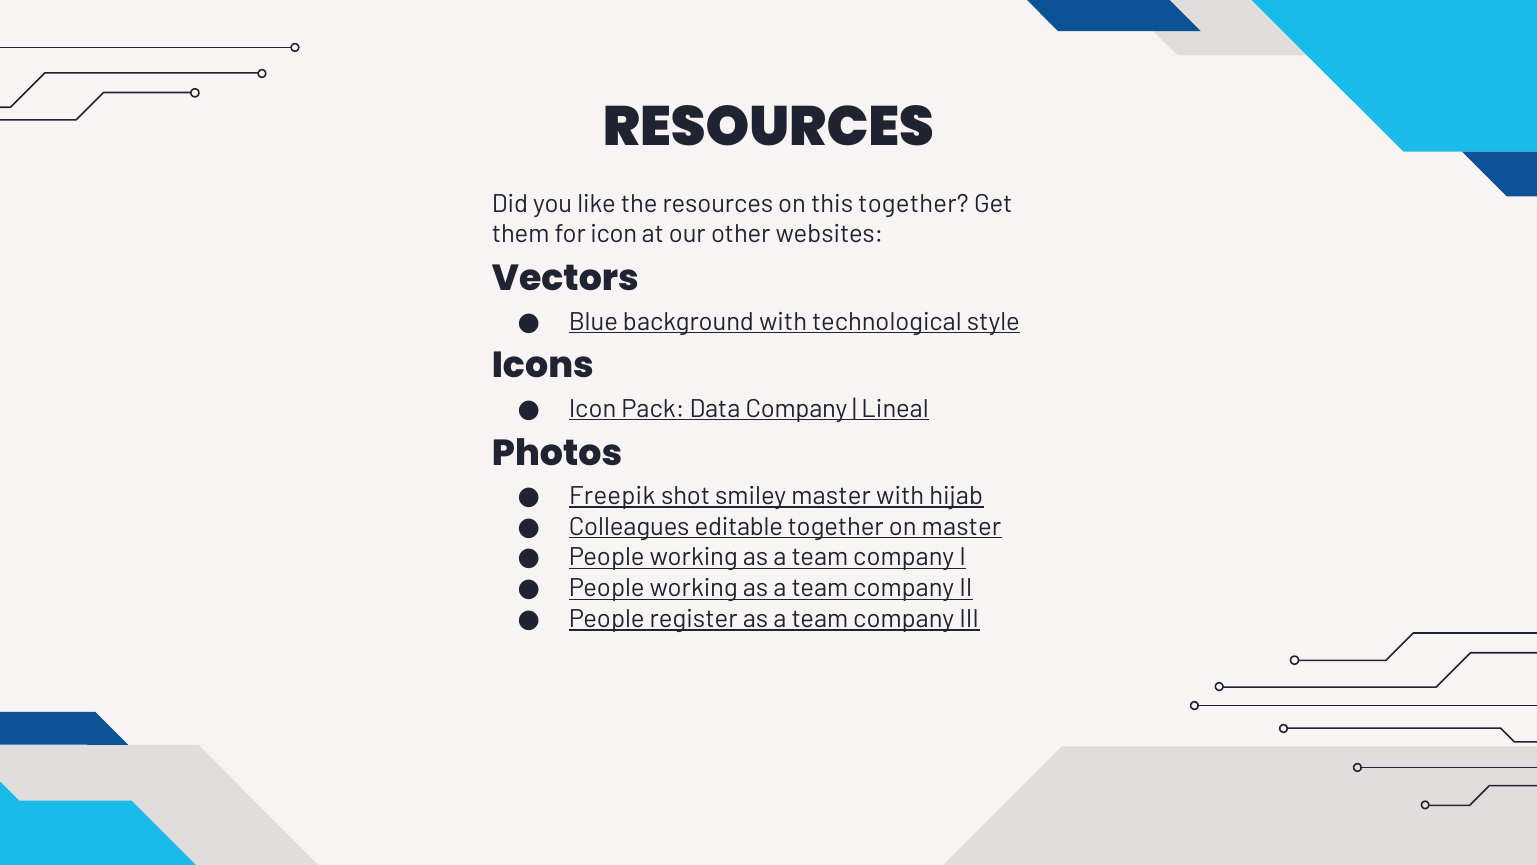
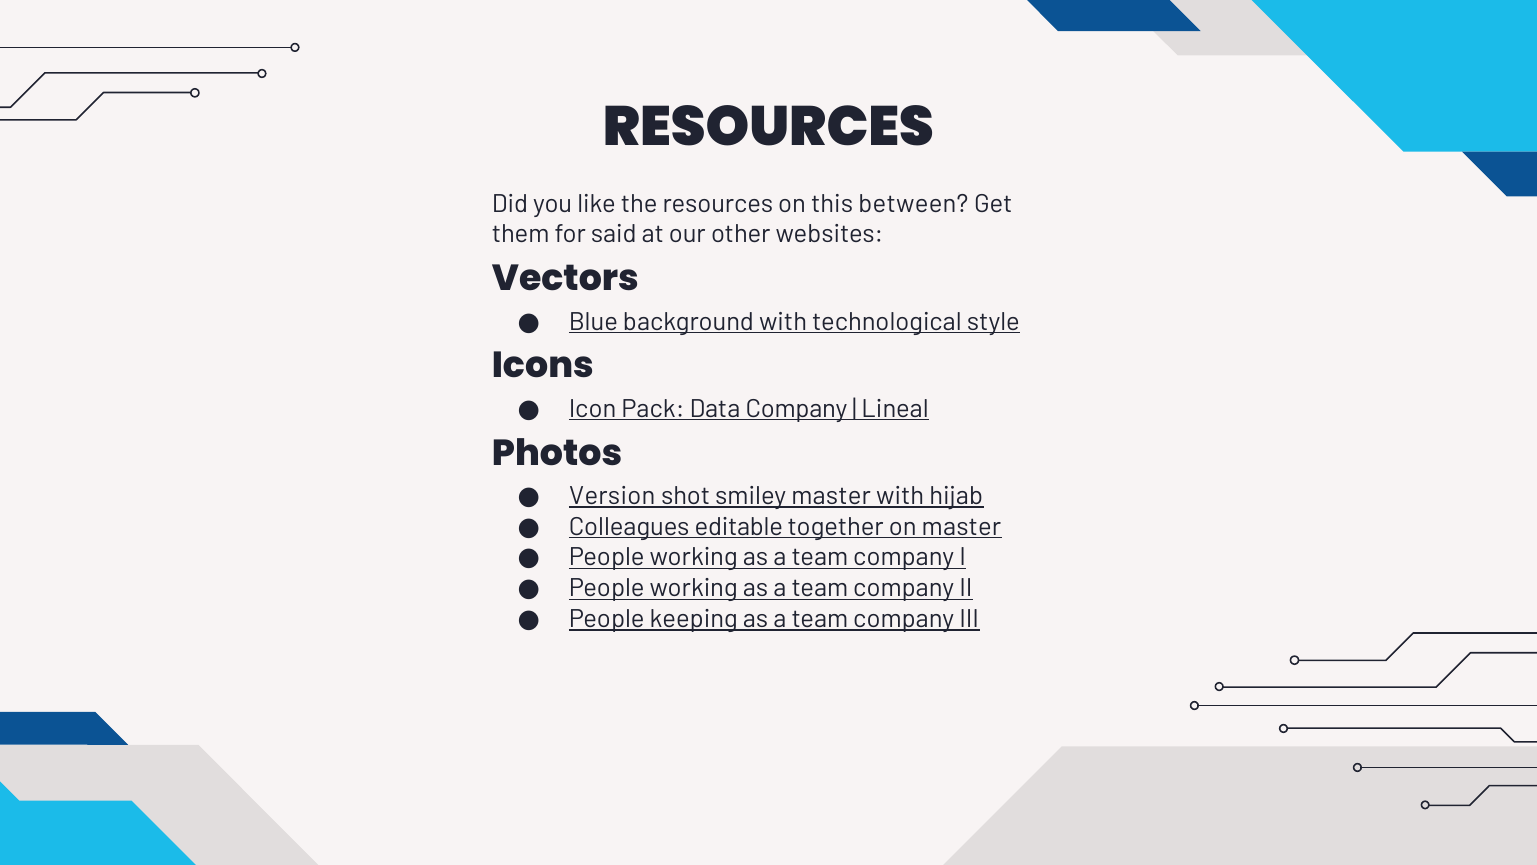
this together: together -> between (913, 204)
for icon: icon -> said (614, 234)
Freepik: Freepik -> Version (612, 496)
register: register -> keeping (694, 619)
